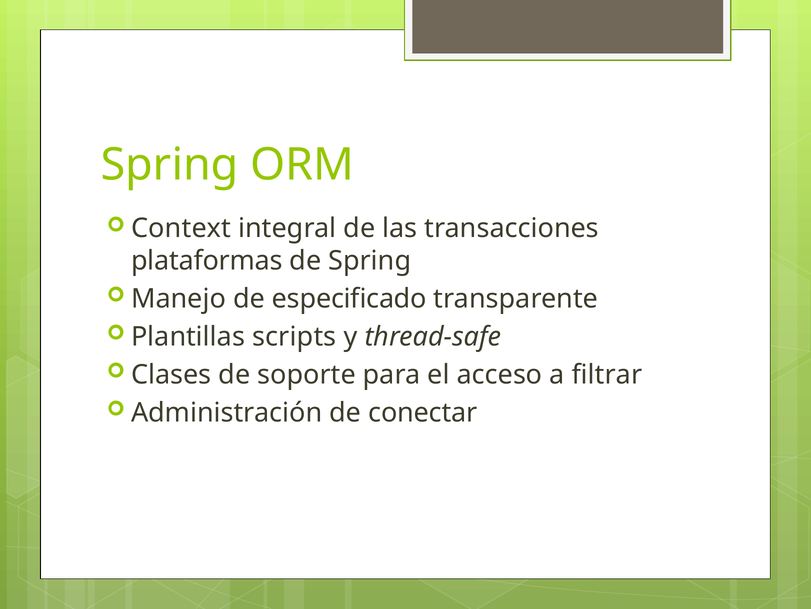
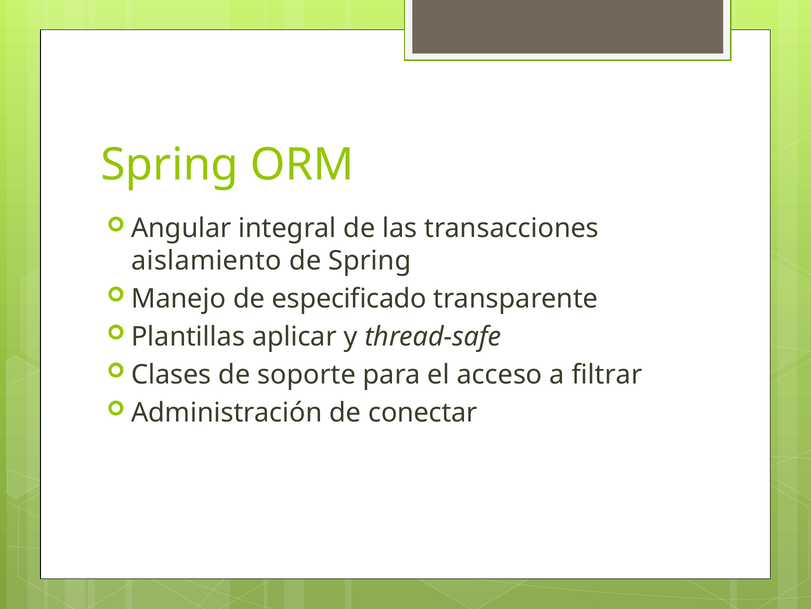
Context: Context -> Angular (181, 228)
plataformas: plataformas -> aislamiento (207, 261)
scripts: scripts -> aplicar (294, 336)
